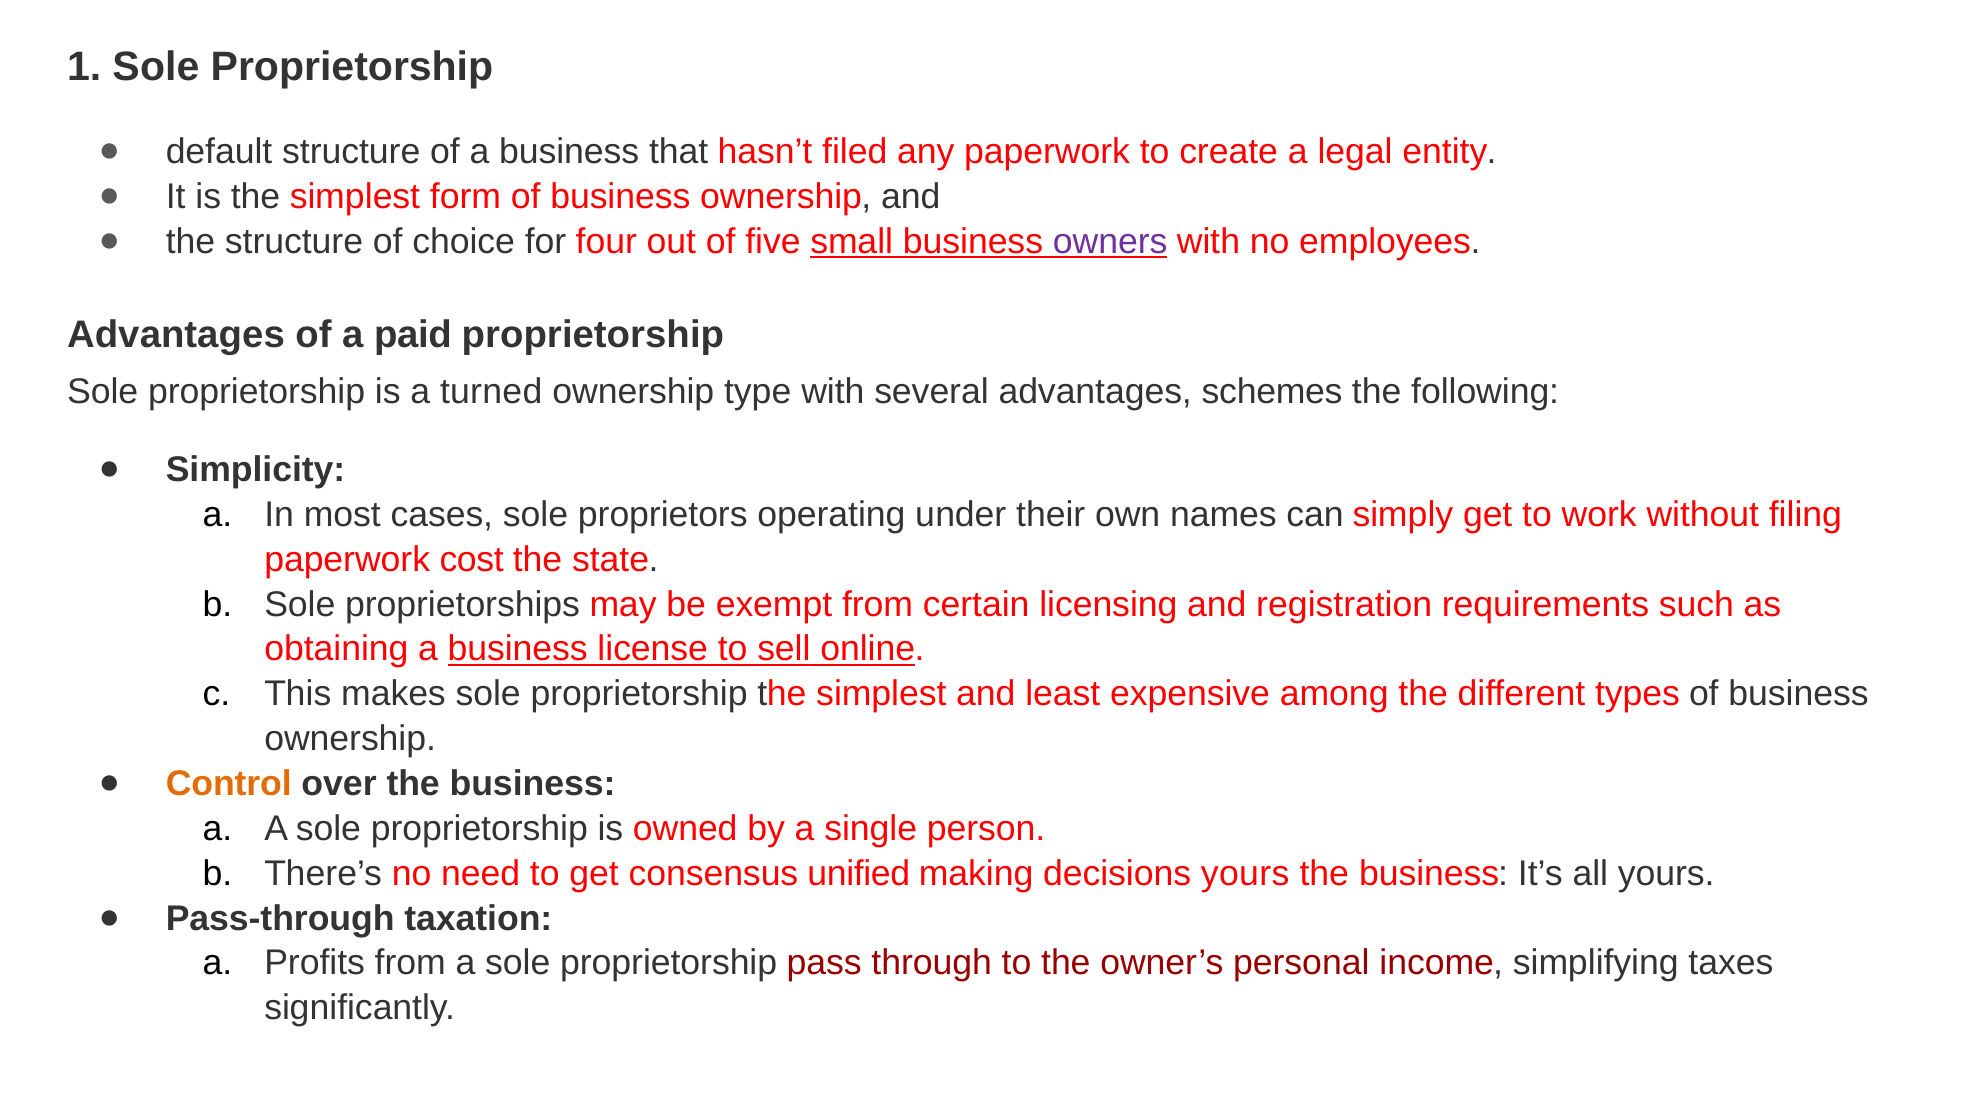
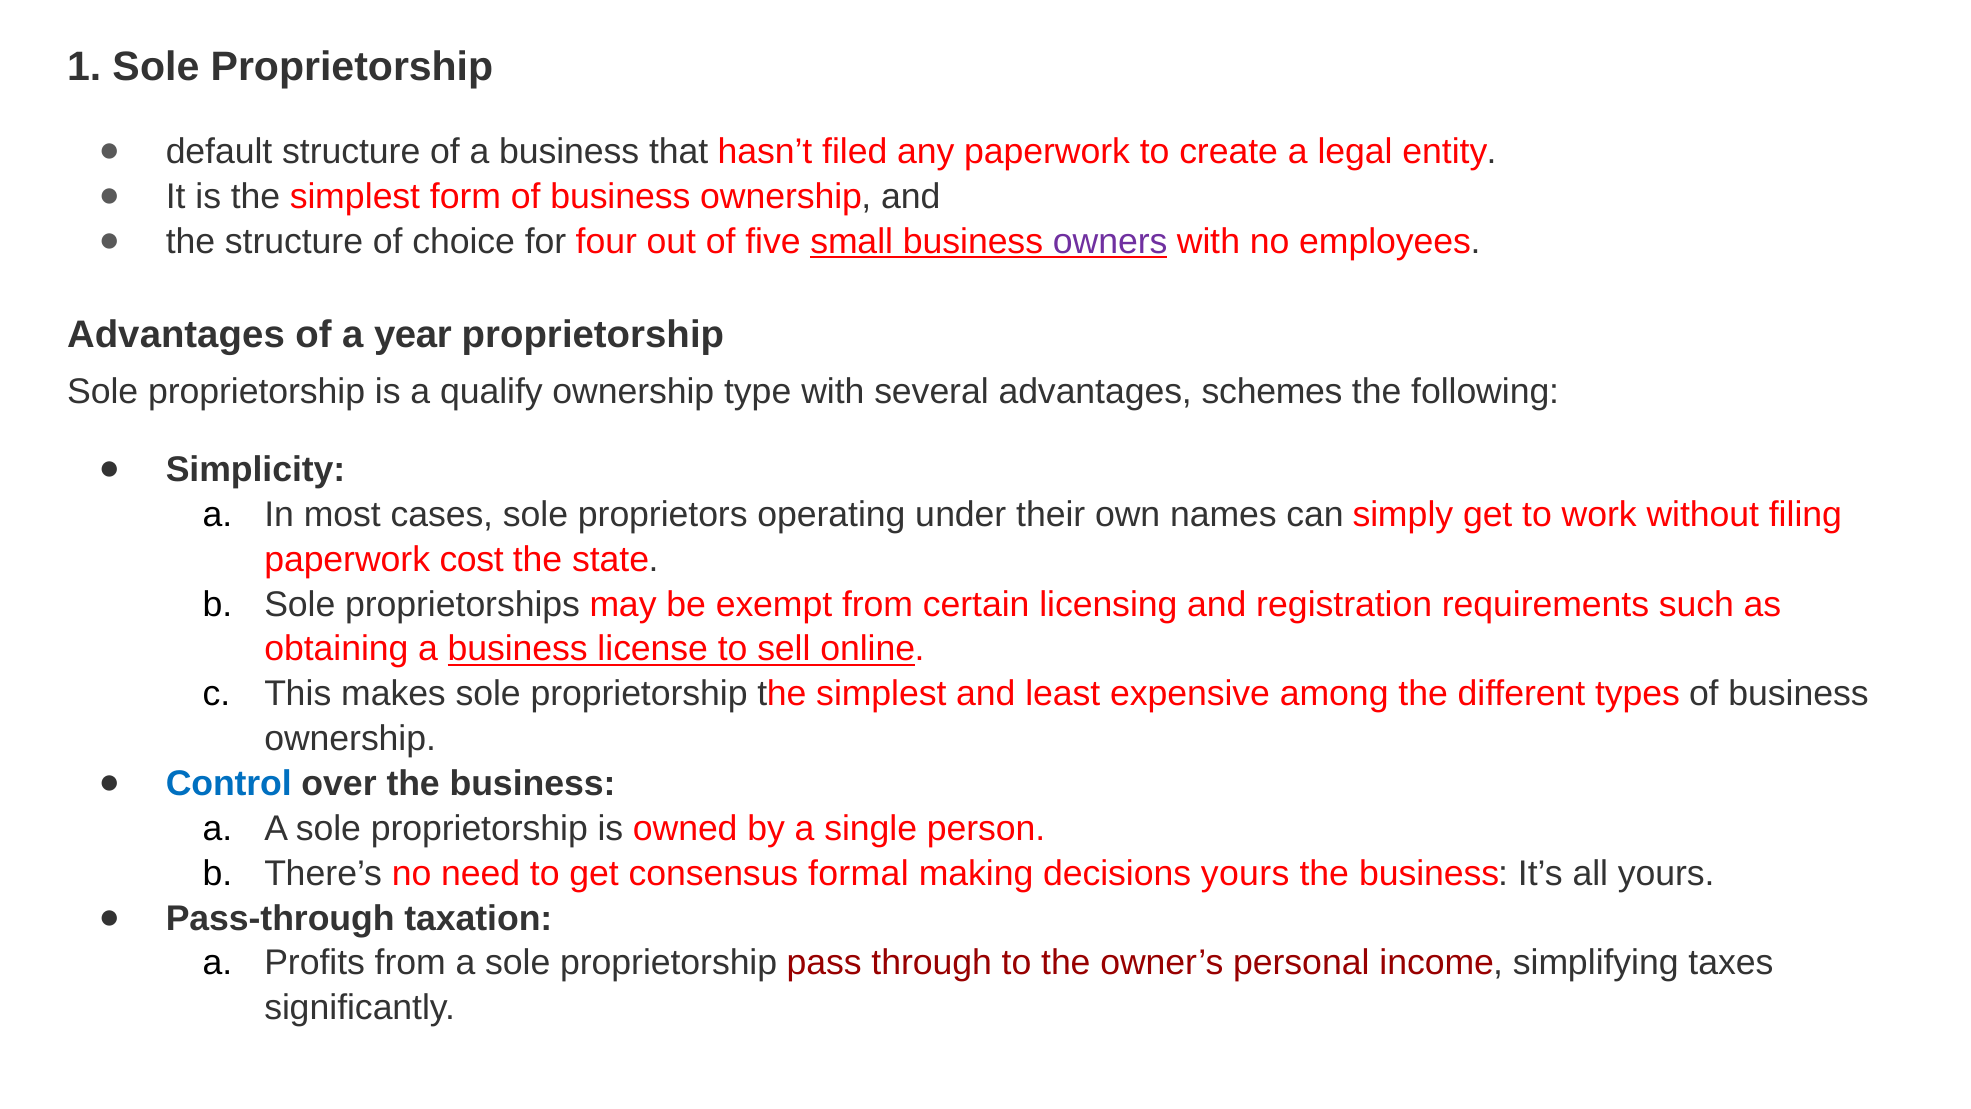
paid: paid -> year (413, 335)
turned: turned -> qualify (491, 392)
Control colour: orange -> blue (229, 784)
unified: unified -> formal (858, 873)
